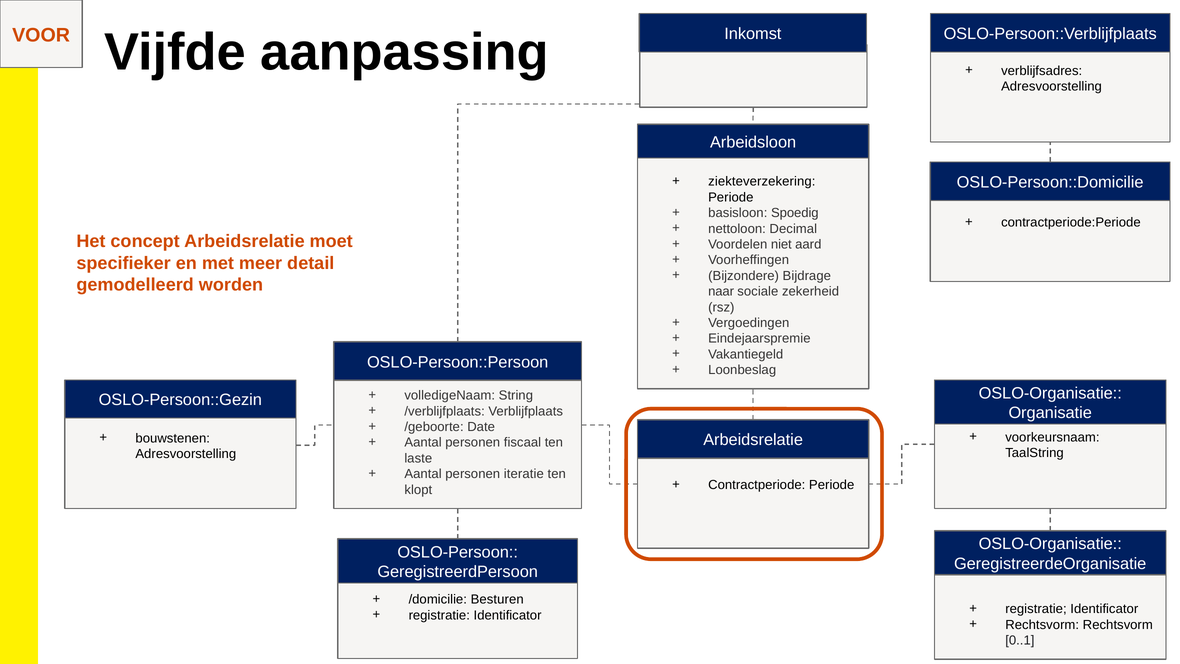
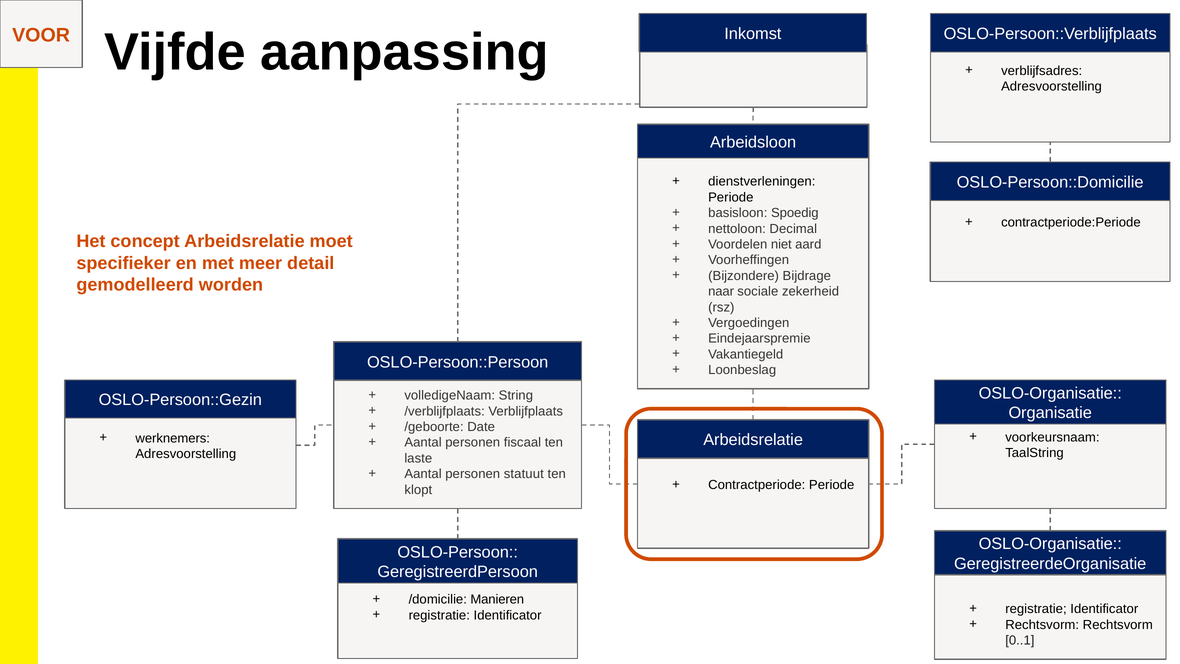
ziekteverzekering: ziekteverzekering -> dienstverleningen (762, 182)
bouwstenen: bouwstenen -> werknemers (173, 438)
iteratie: iteratie -> statuut (524, 474)
Besturen: Besturen -> Manieren (497, 599)
